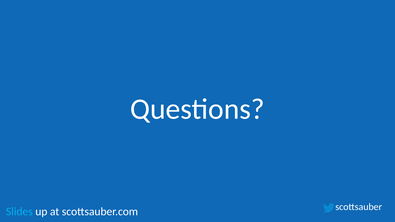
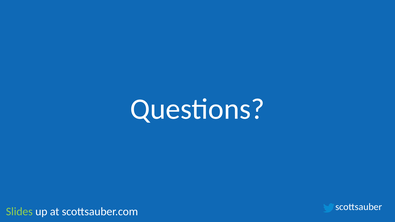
Slides colour: light blue -> light green (19, 212)
